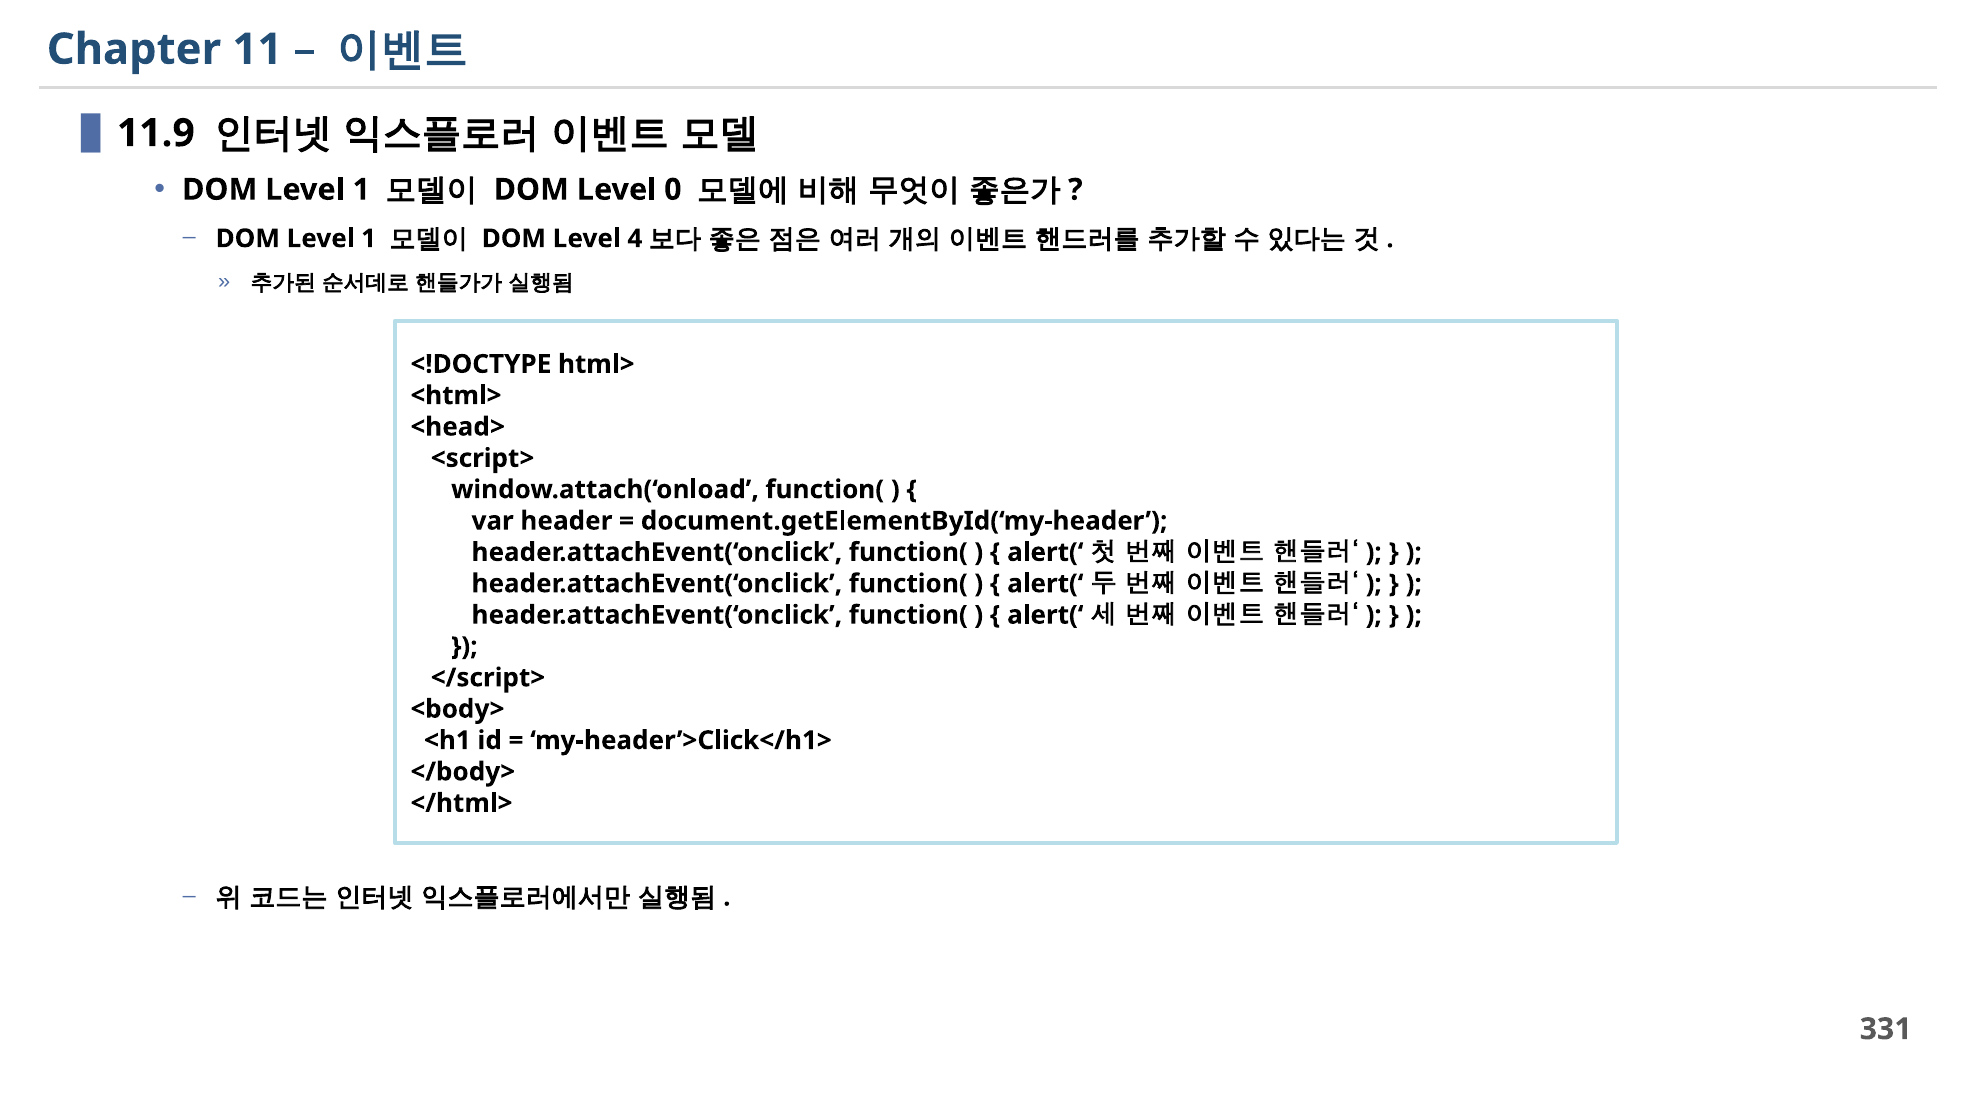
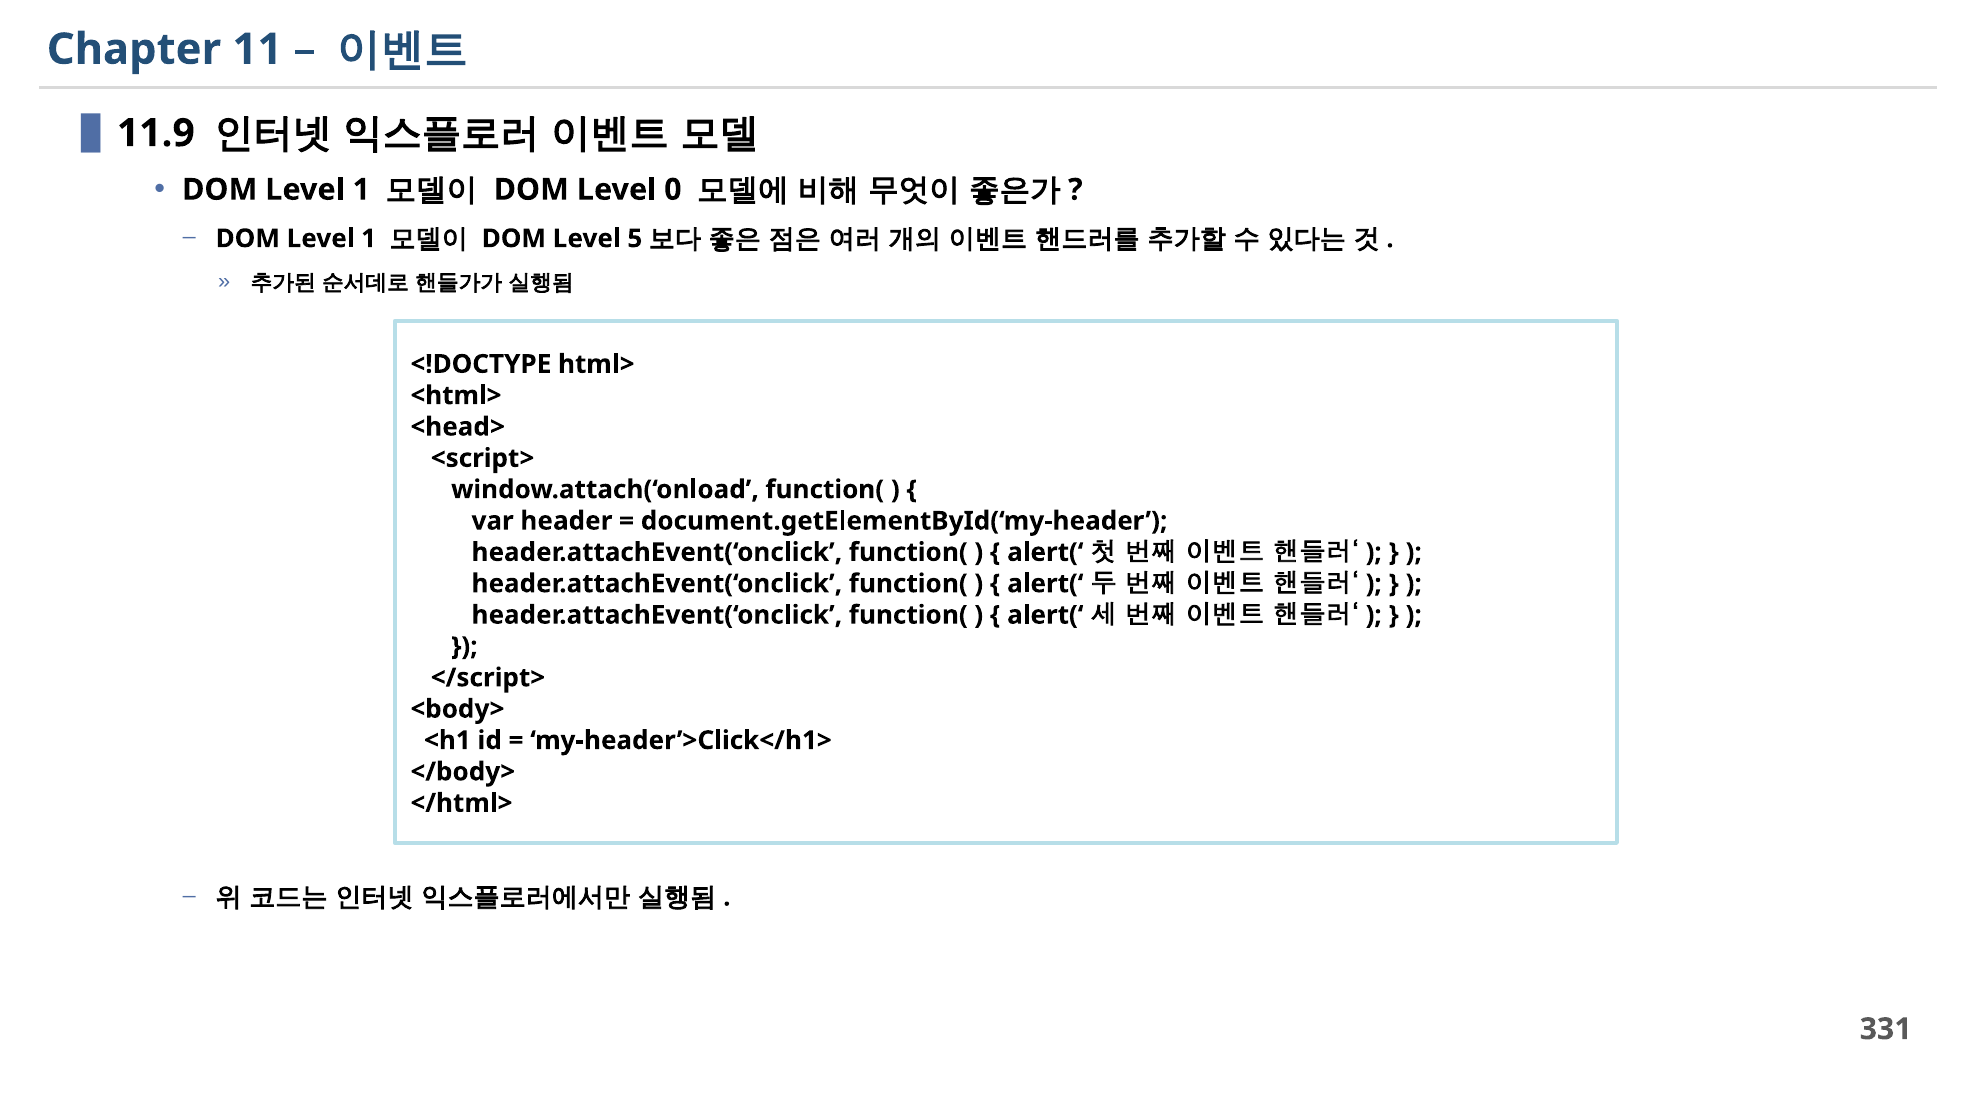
4: 4 -> 5 (635, 239)
